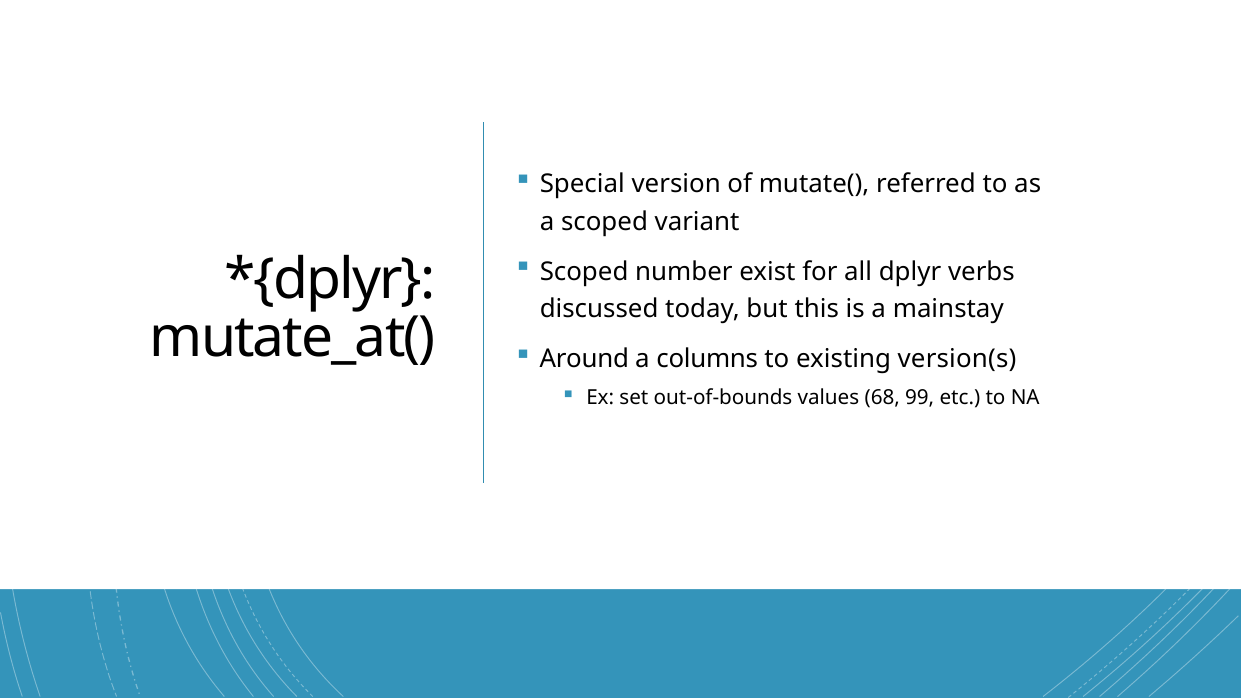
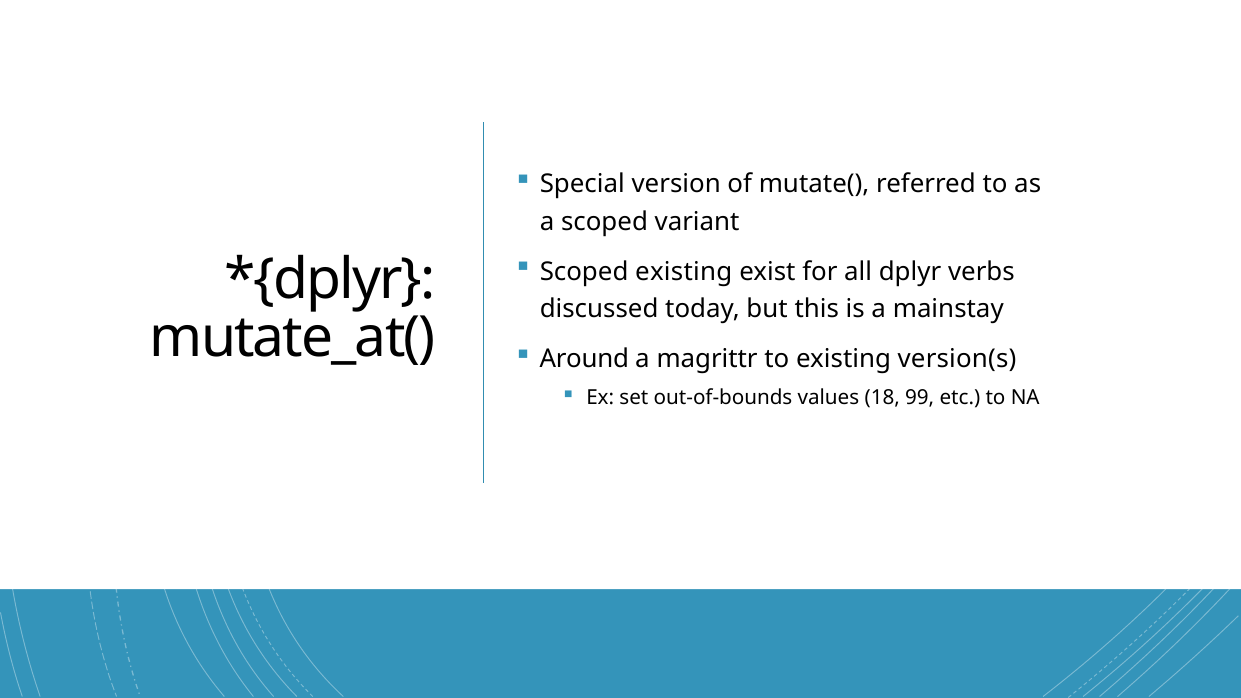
Scoped number: number -> existing (684, 272)
columns: columns -> magrittr (707, 359)
values 68: 68 -> 18 (882, 398)
